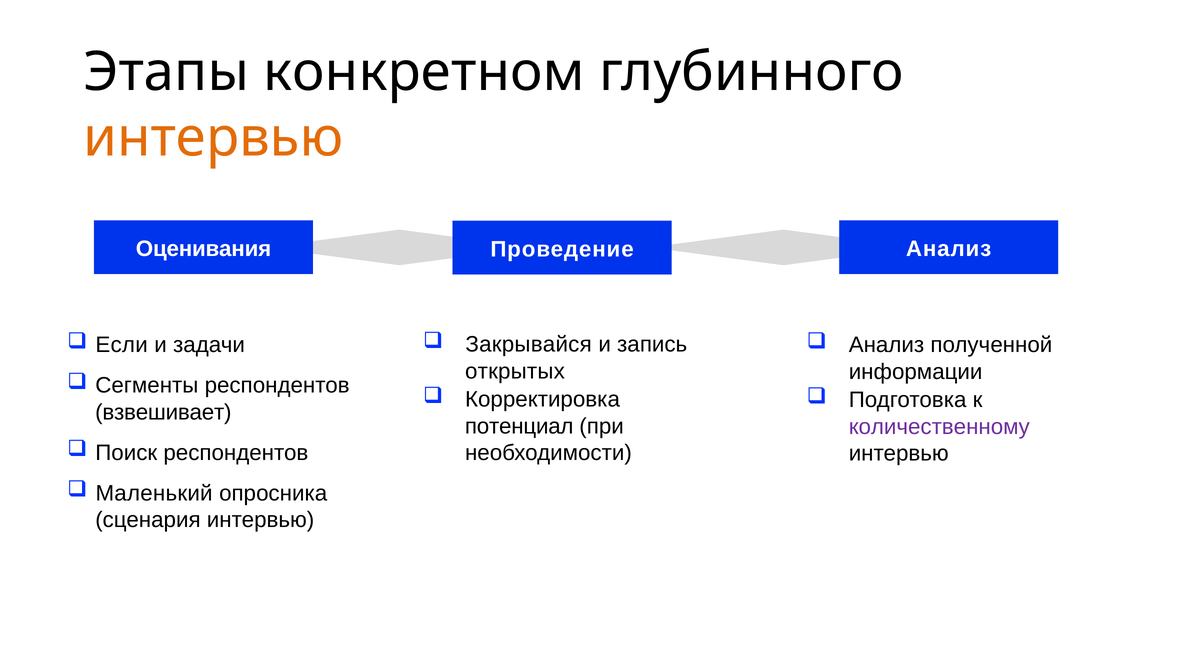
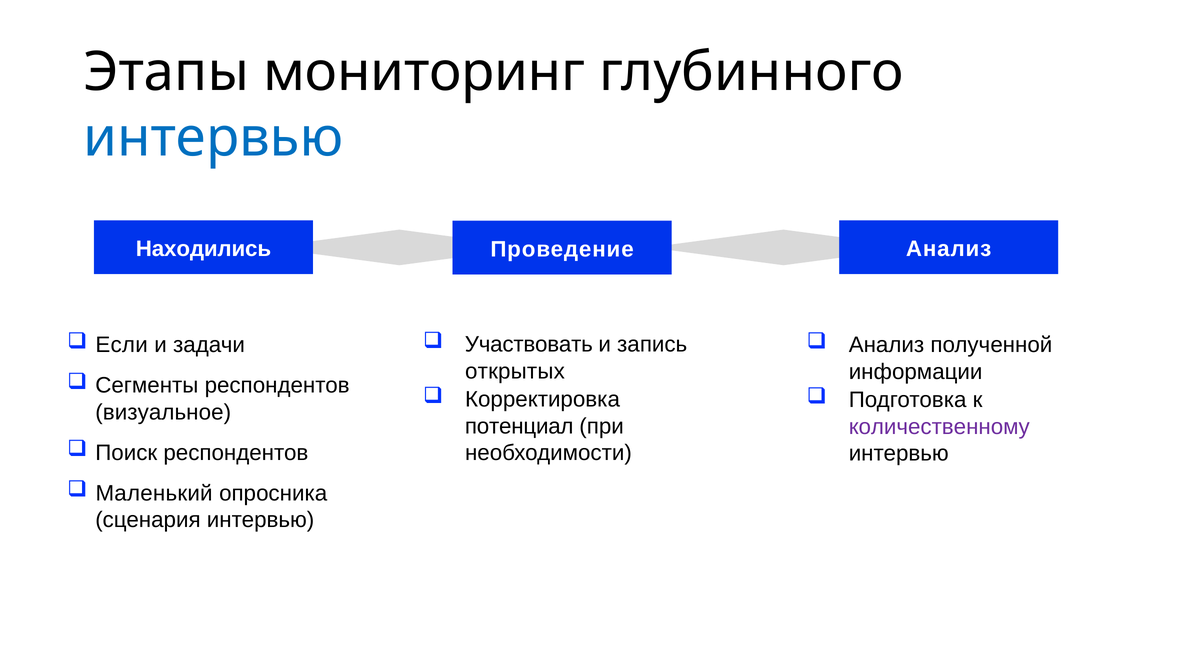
конкретном: конкретном -> мониторинг (424, 72)
интервью colour: orange -> blue (213, 138)
Оценивания: Оценивания -> Находились (203, 249)
Закрывайся: Закрывайся -> Участвовать (529, 344)
взвешивает: взвешивает -> визуальное (163, 412)
